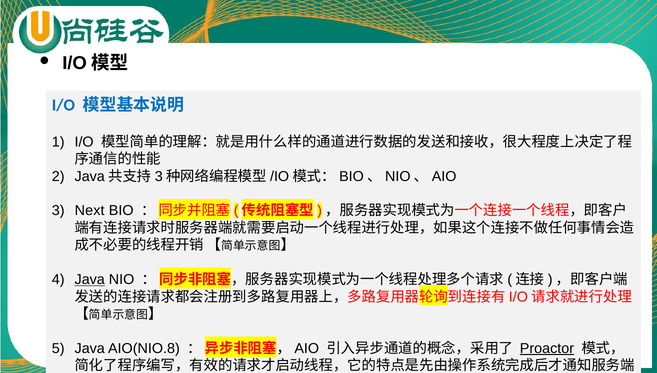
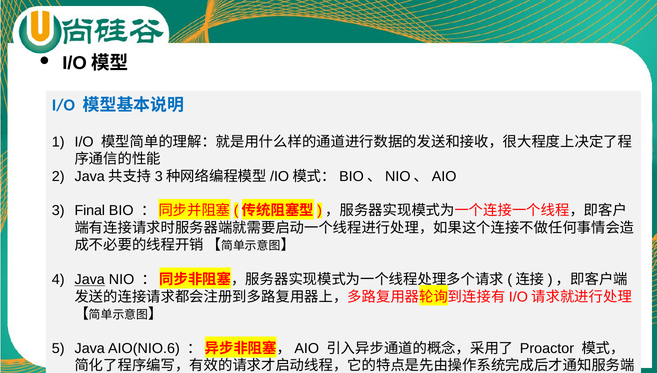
Next: Next -> Final (90, 211)
AIO(NIO.8: AIO(NIO.8 -> AIO(NIO.6 (144, 348)
Proactor underline: present -> none (547, 348)
